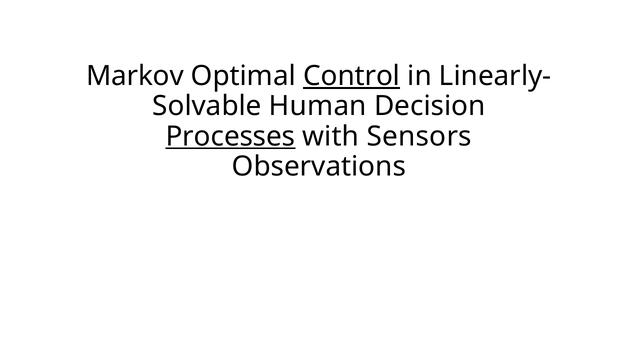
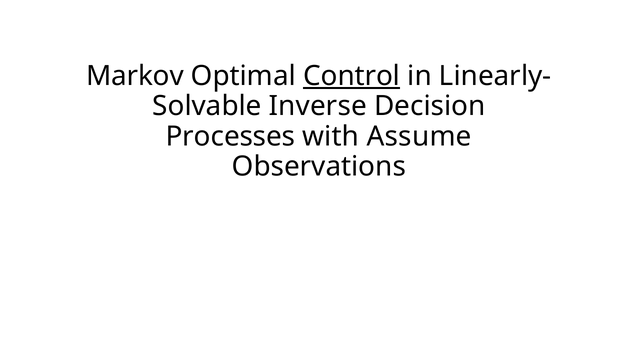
Human: Human -> Inverse (318, 106)
Processes underline: present -> none (230, 136)
Sensors: Sensors -> Assume (419, 136)
